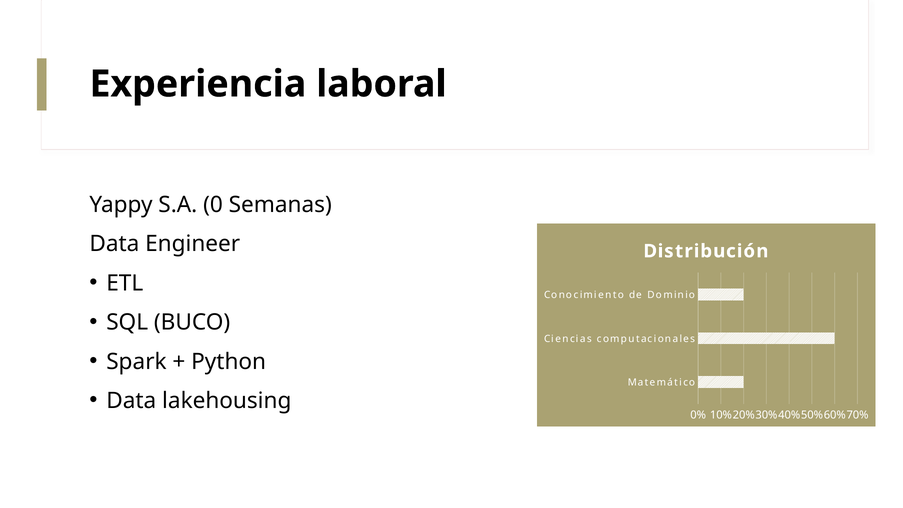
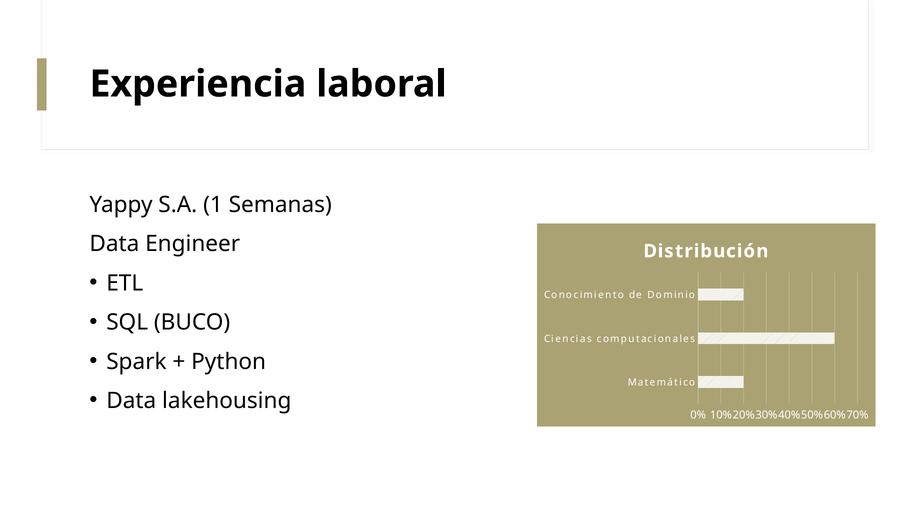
0: 0 -> 1 (213, 205)
